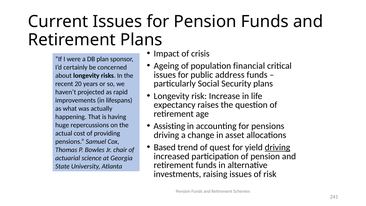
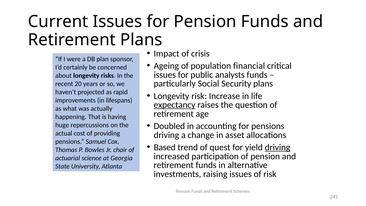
address: address -> analysts (230, 75)
expectancy underline: none -> present (175, 105)
Assisting: Assisting -> Doubled (169, 126)
